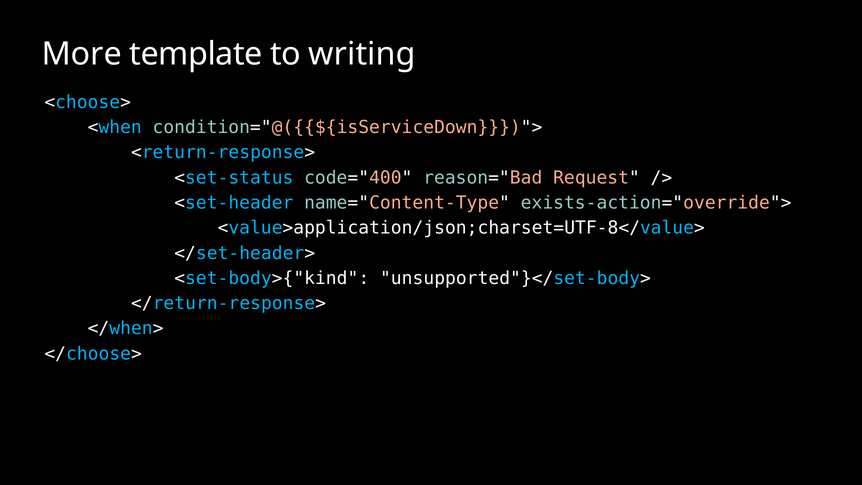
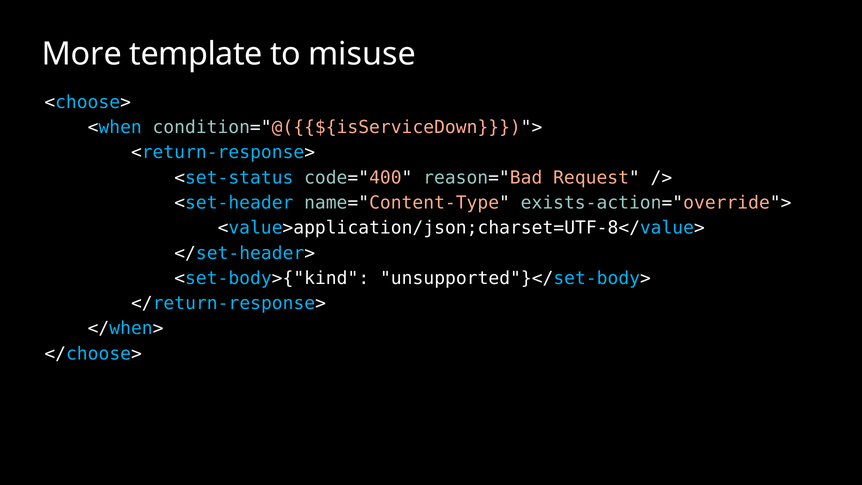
writing: writing -> misuse (362, 54)
